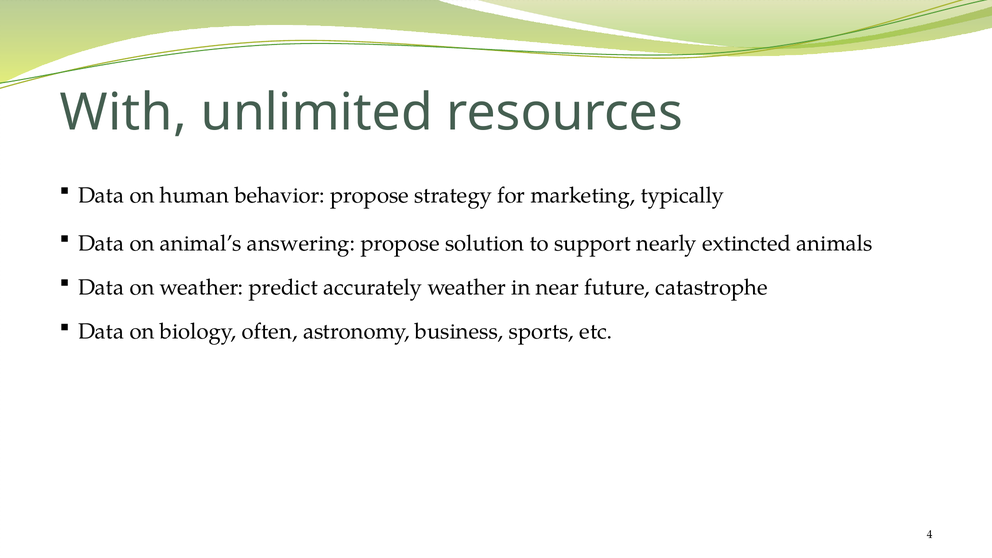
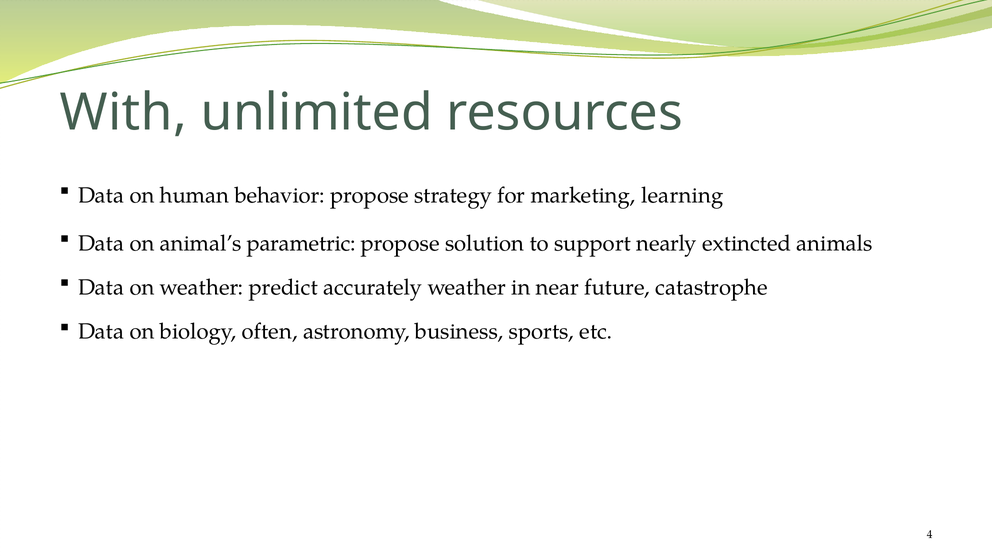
typically: typically -> learning (682, 195)
answering: answering -> parametric (301, 243)
